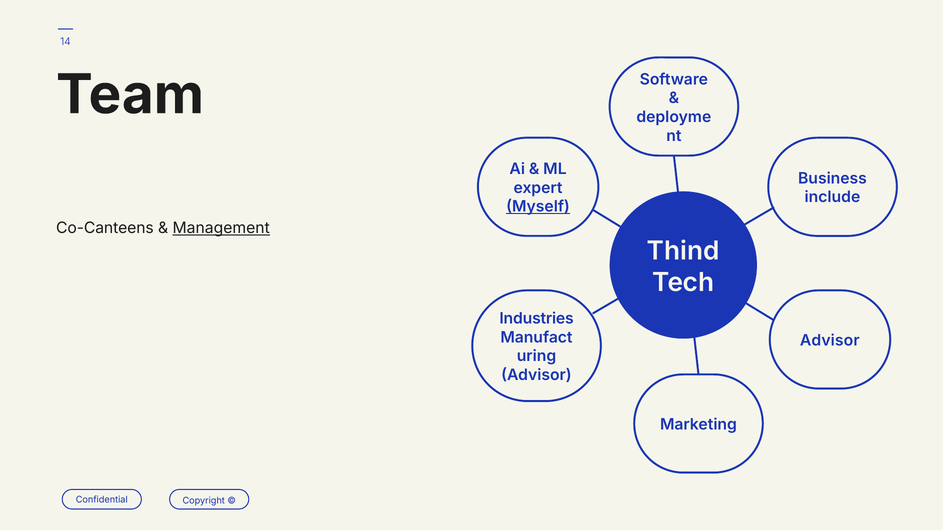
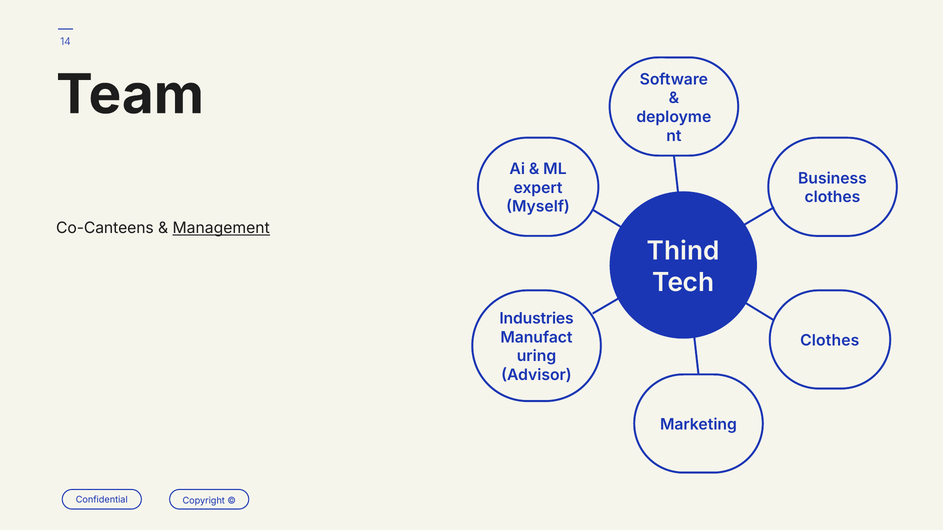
include: include -> clothes (832, 197)
Myself underline: present -> none (538, 207)
Advisor: Advisor -> Clothes (830, 341)
